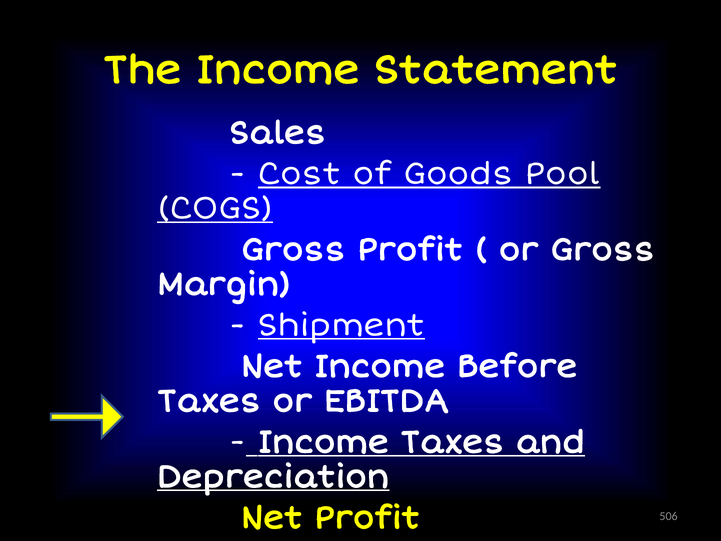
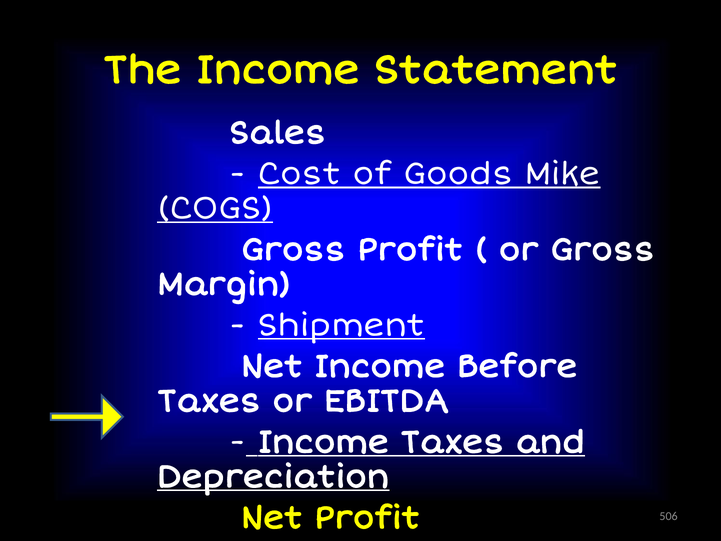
Pool: Pool -> Mike (562, 174)
